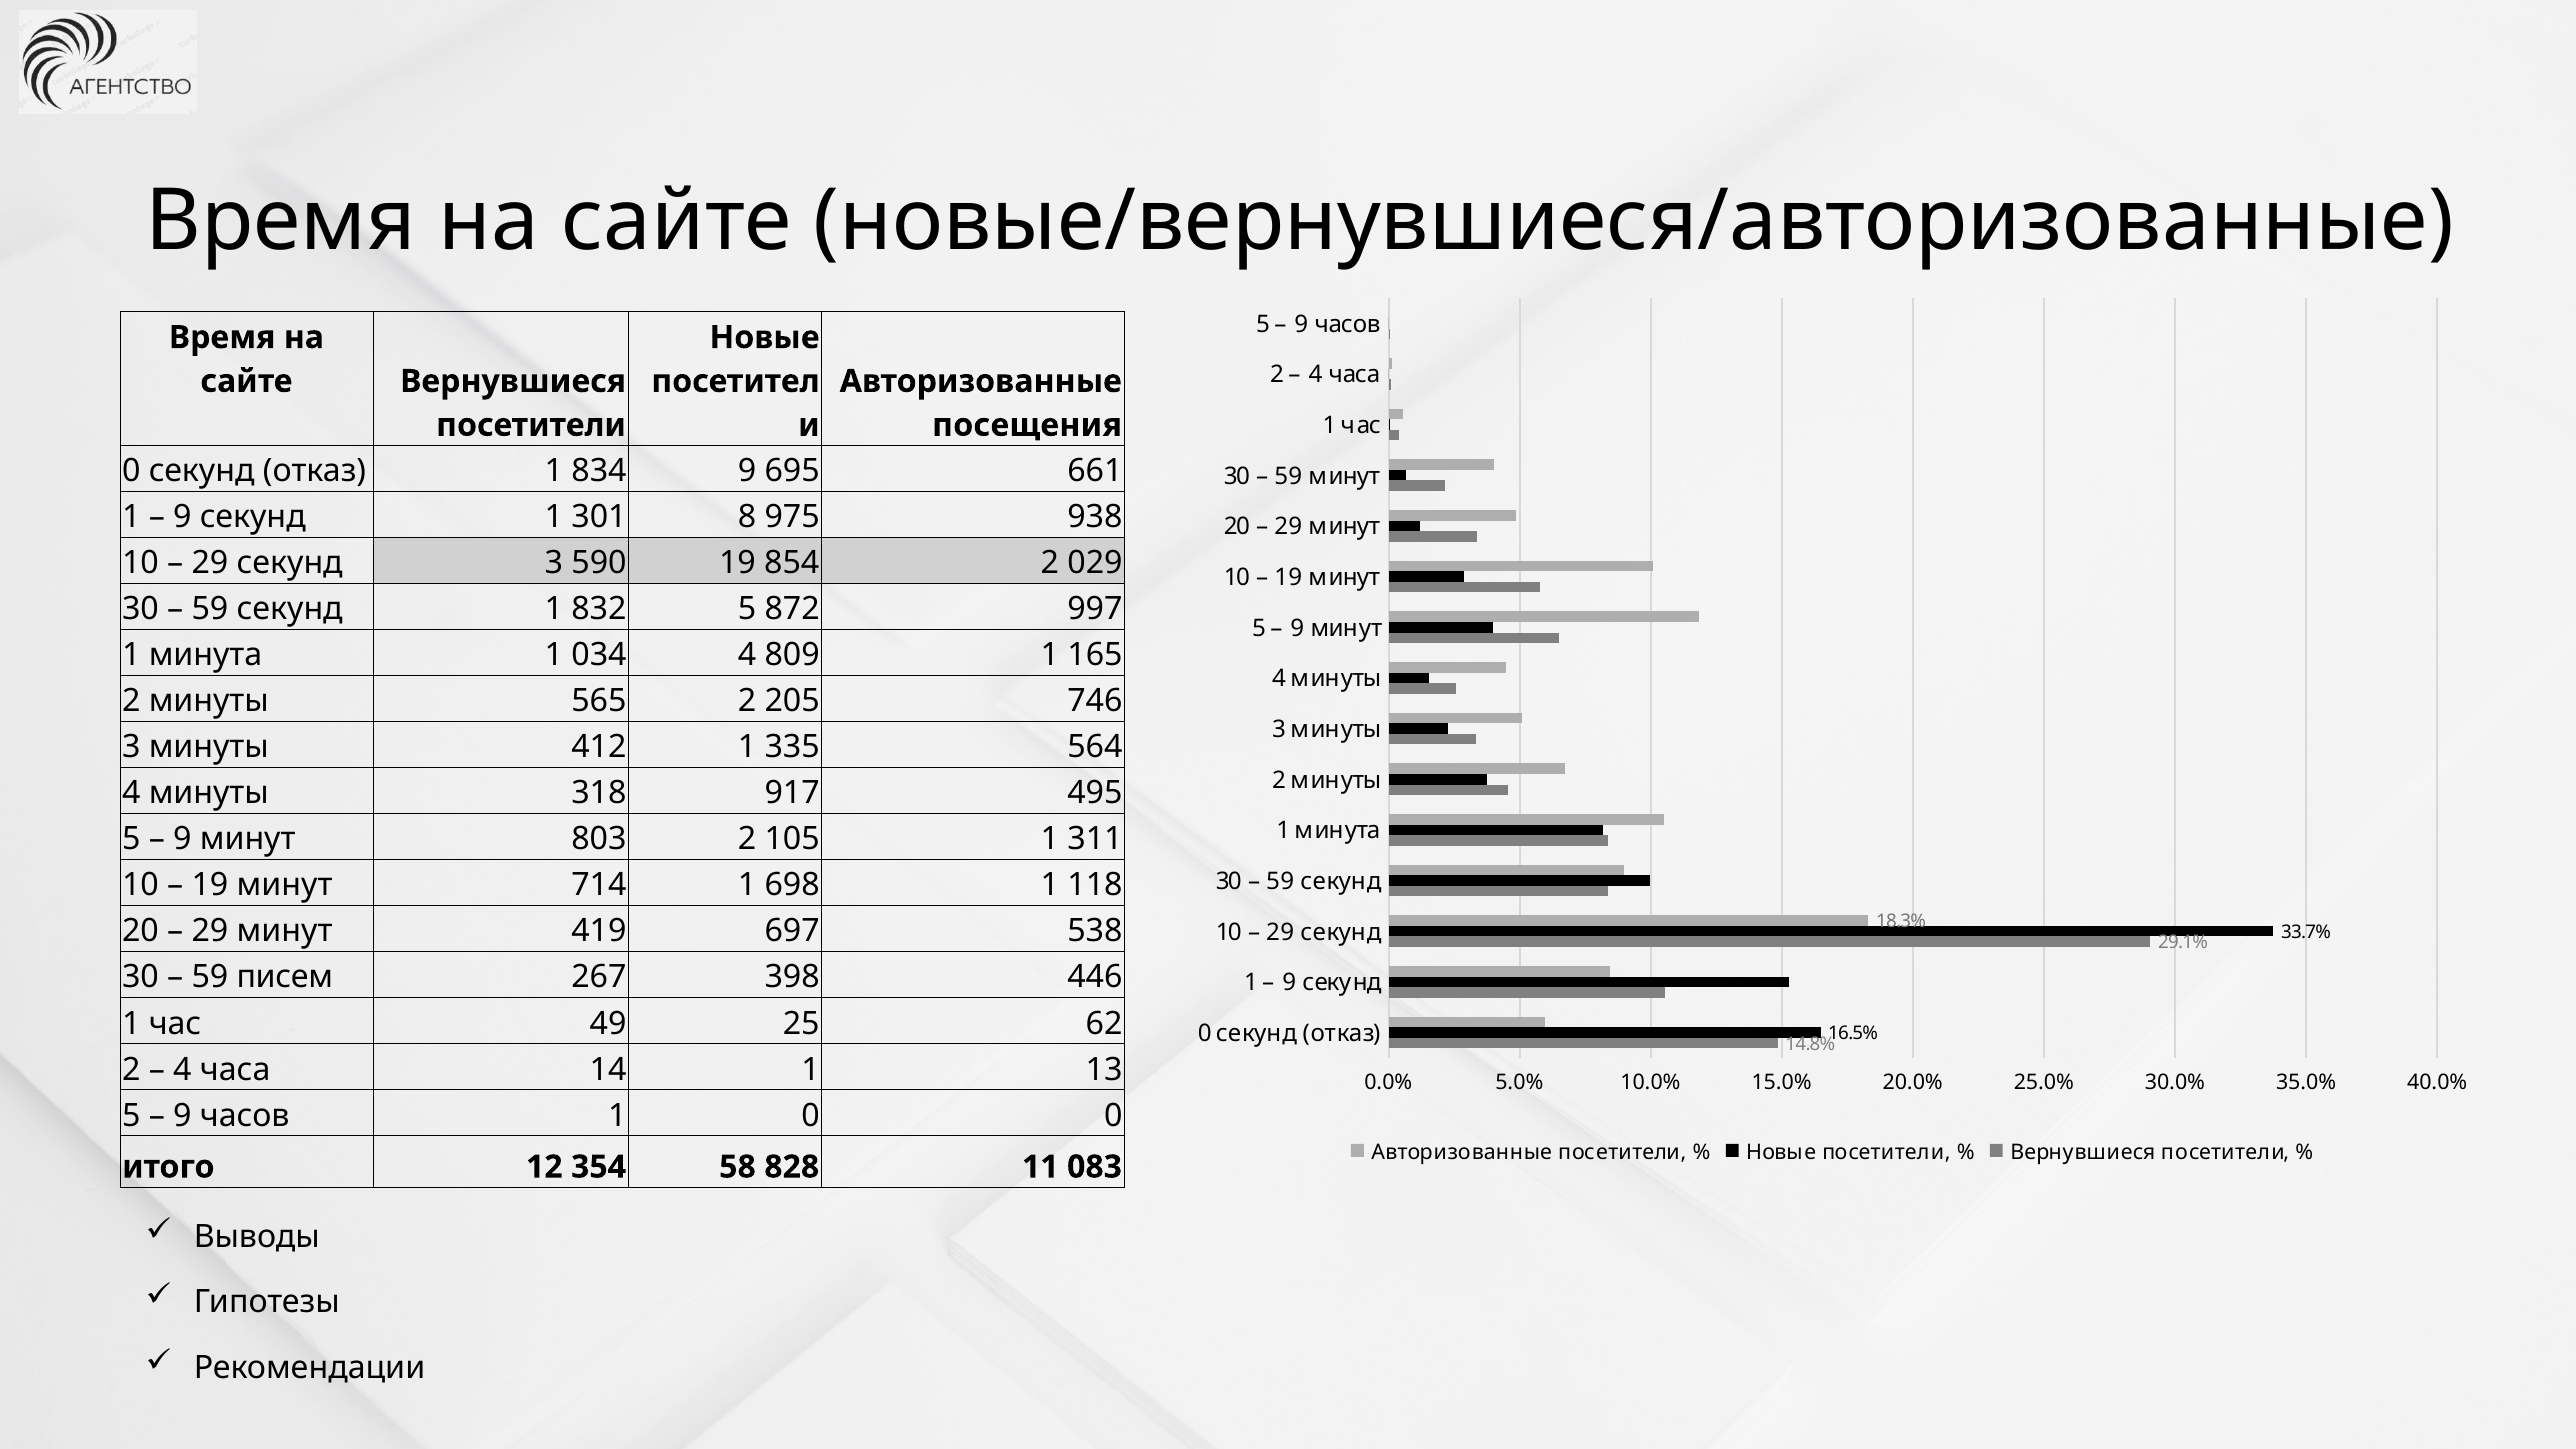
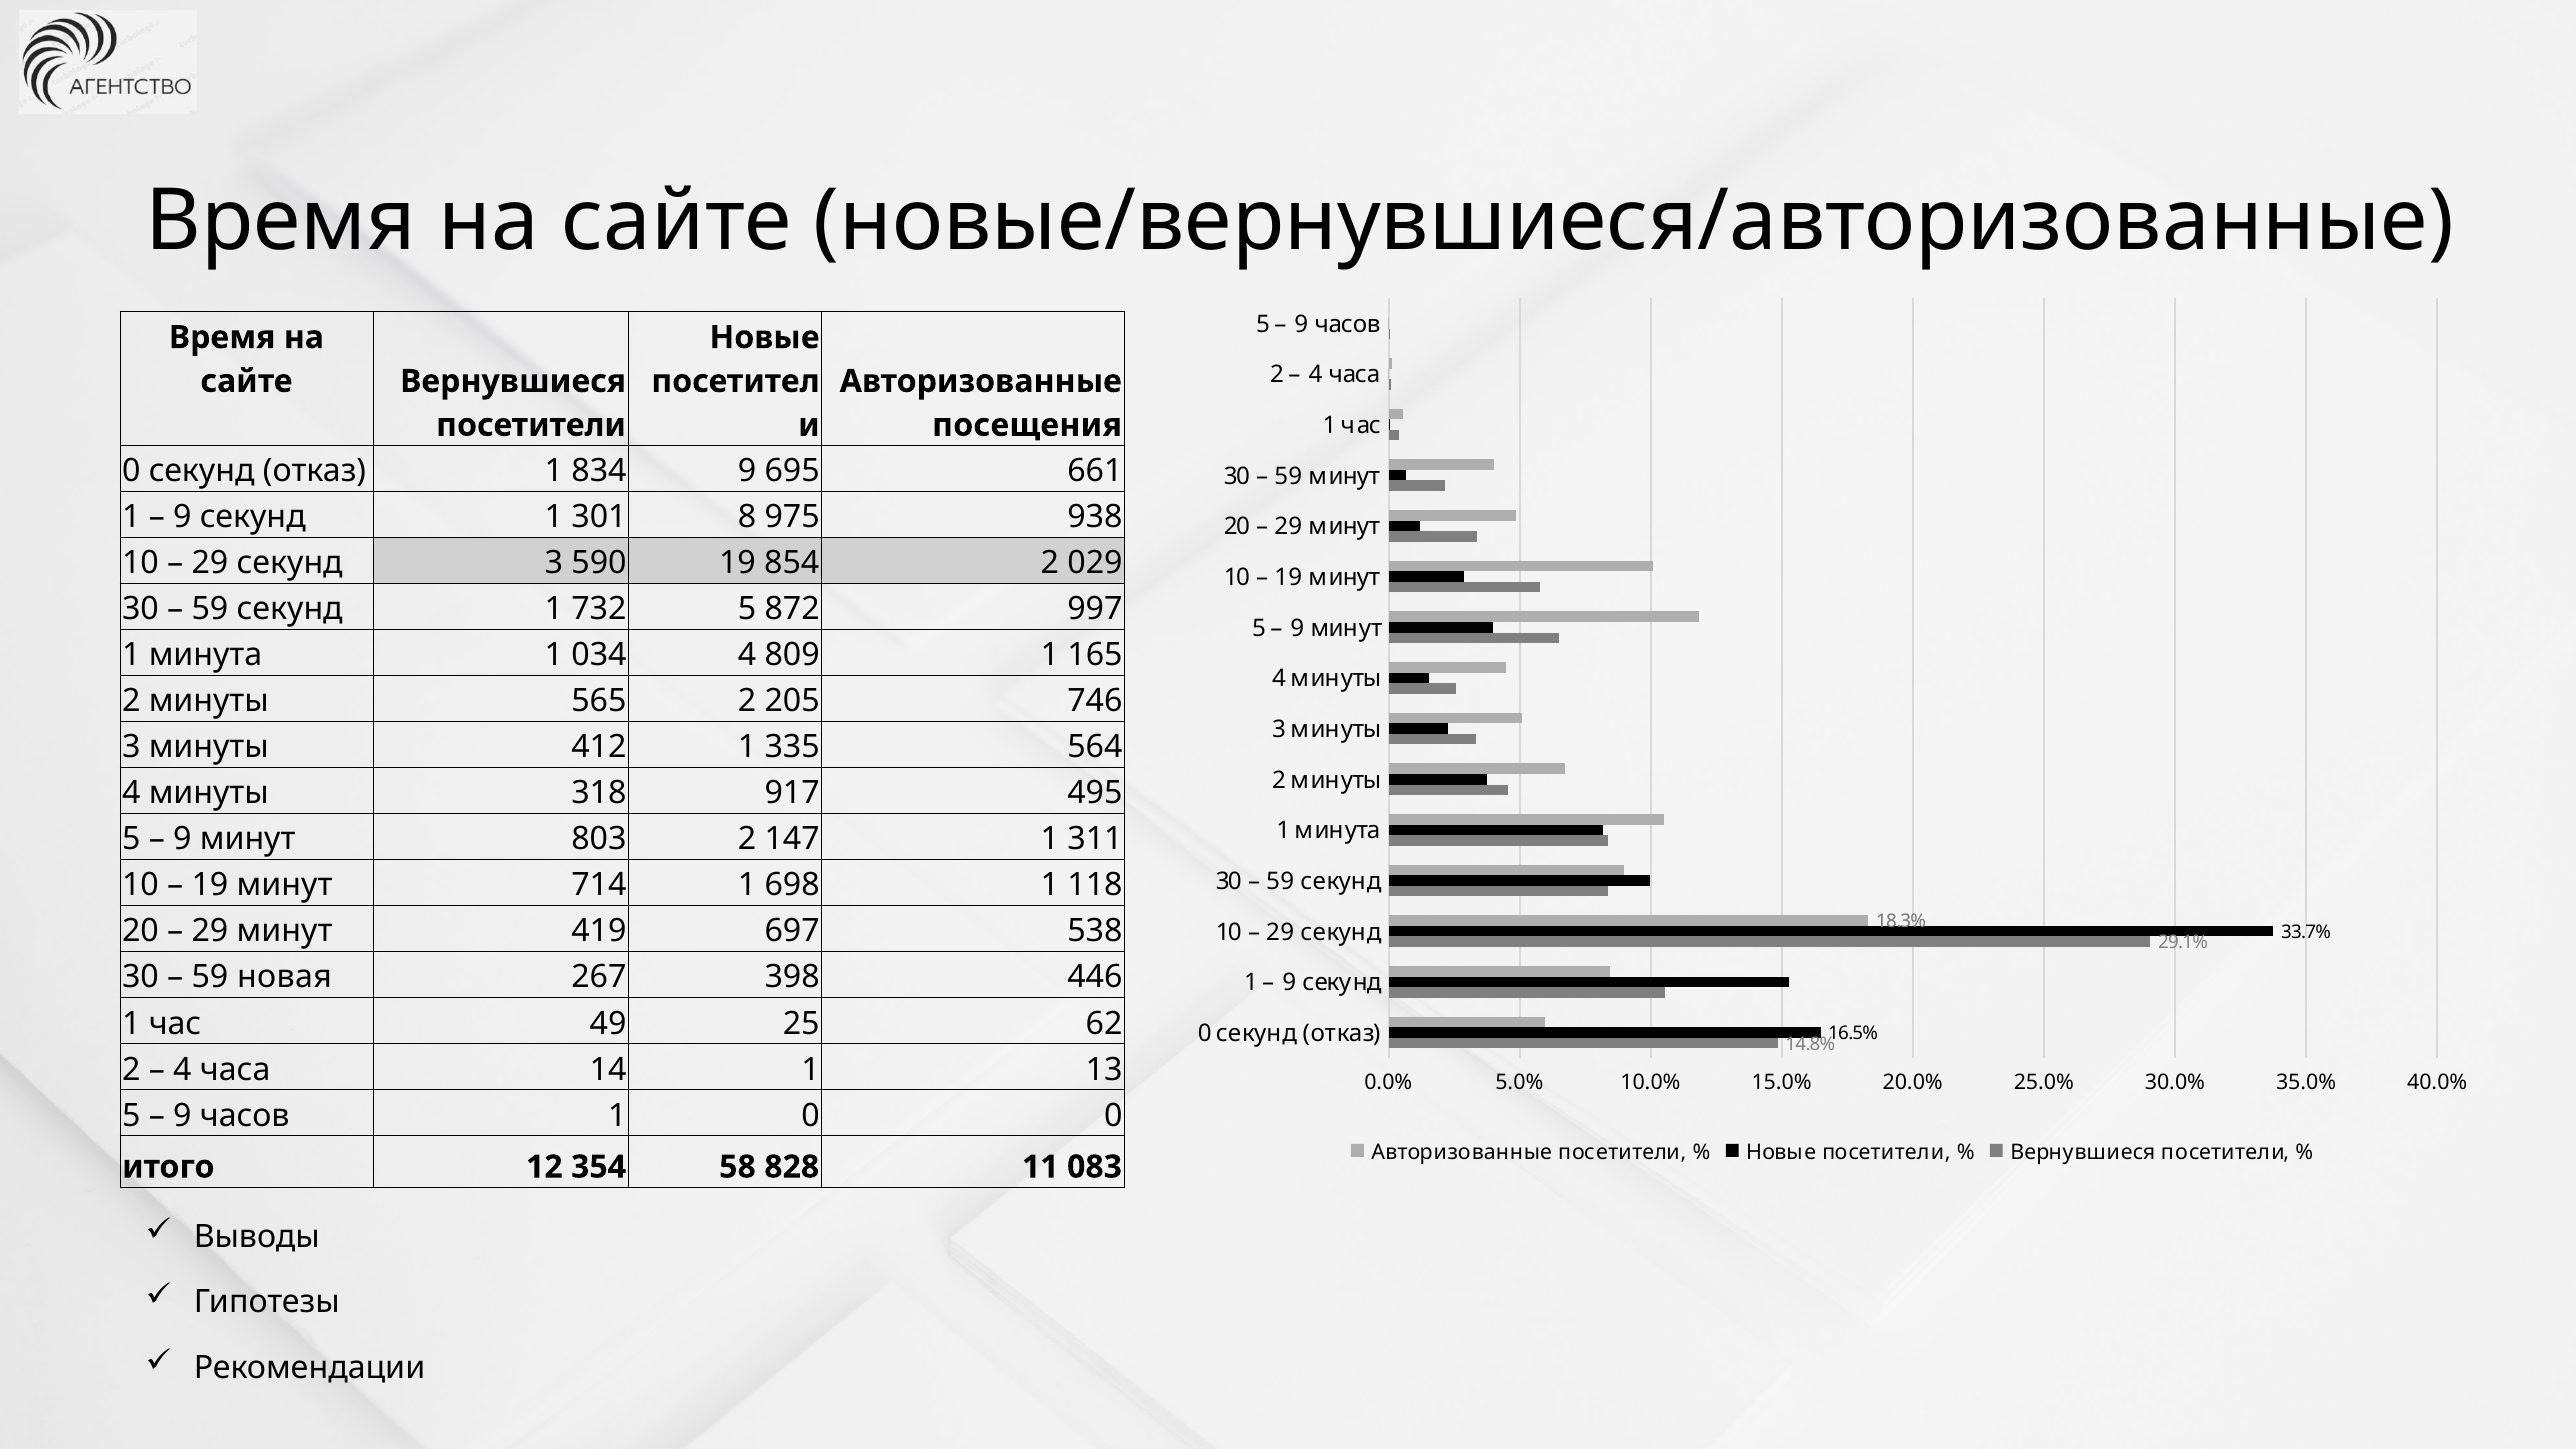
832: 832 -> 732 (599, 609)
105: 105 -> 147 (792, 839)
писем: писем -> новая (284, 977)
